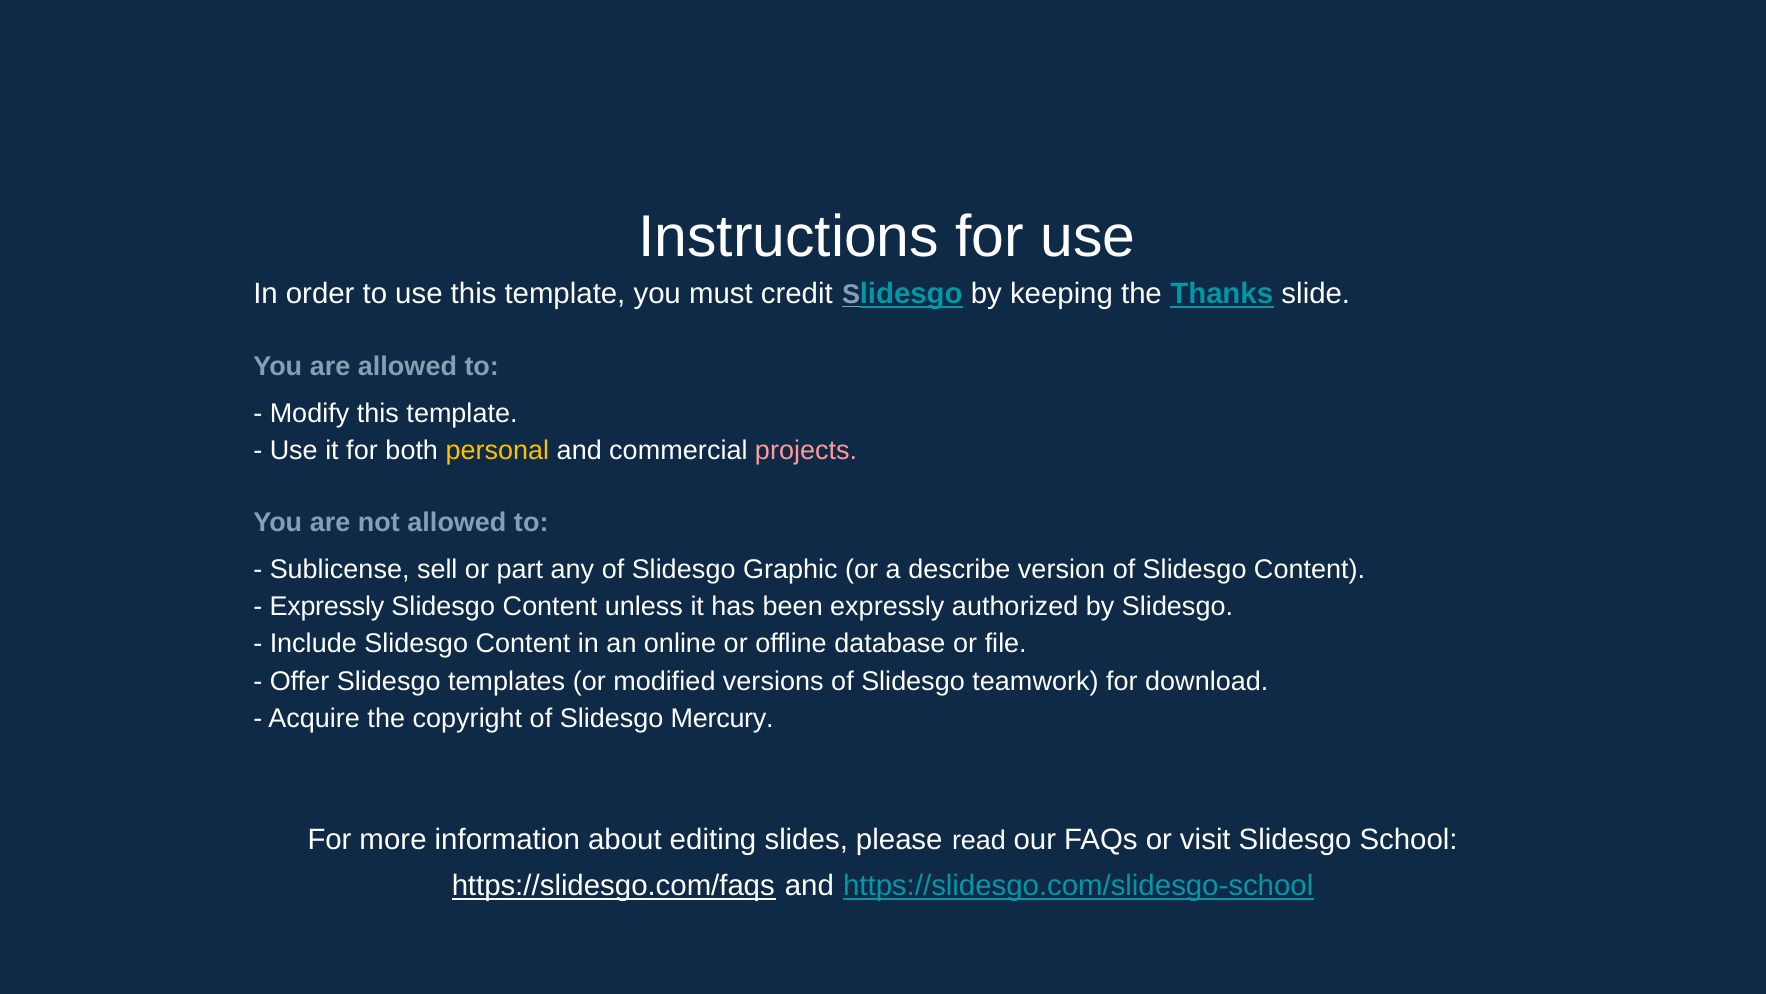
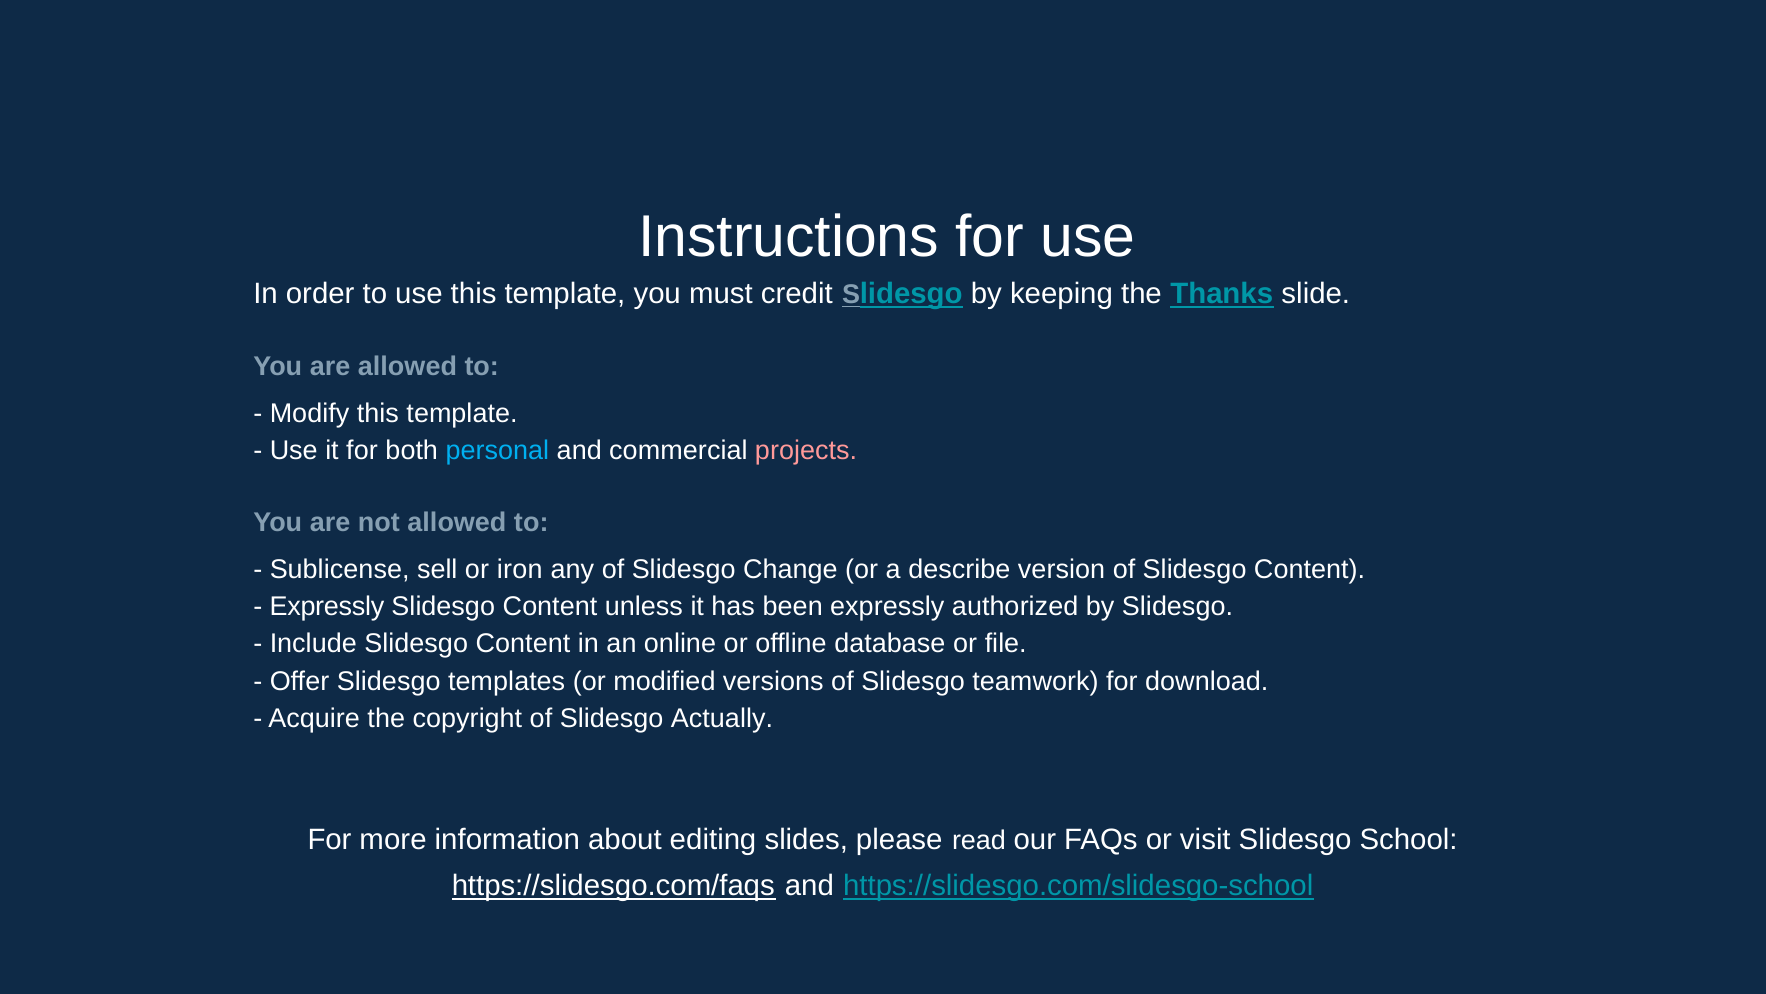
personal colour: yellow -> light blue (497, 451)
part: part -> iron (520, 569)
Graphic: Graphic -> Change (790, 569)
Mercury: Mercury -> Actually (722, 718)
